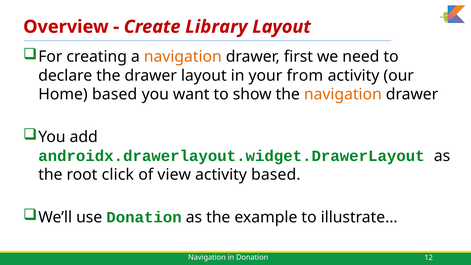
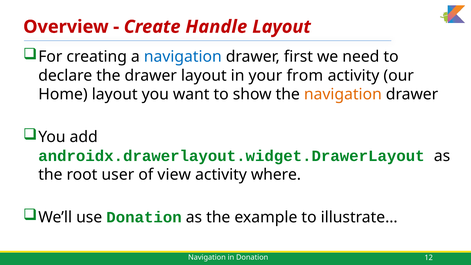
Library: Library -> Handle (216, 27)
navigation colour: orange -> blue (183, 57)
Home based: based -> layout (115, 94)
click: click -> user (118, 175)
activity based: based -> where (276, 175)
